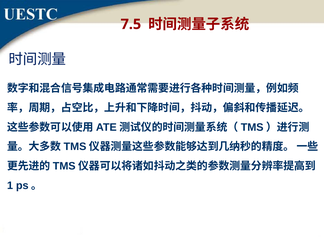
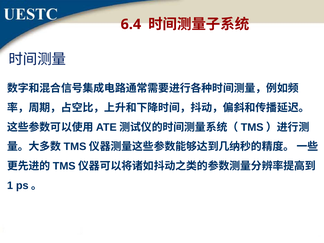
7.5: 7.5 -> 6.4 (131, 24)
